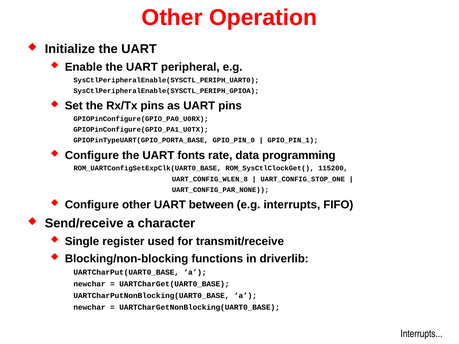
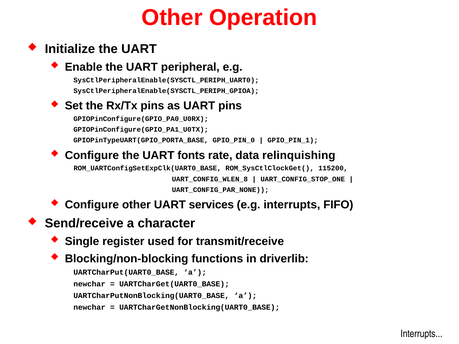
programming: programming -> relinquishing (299, 155)
between: between -> services (211, 205)
